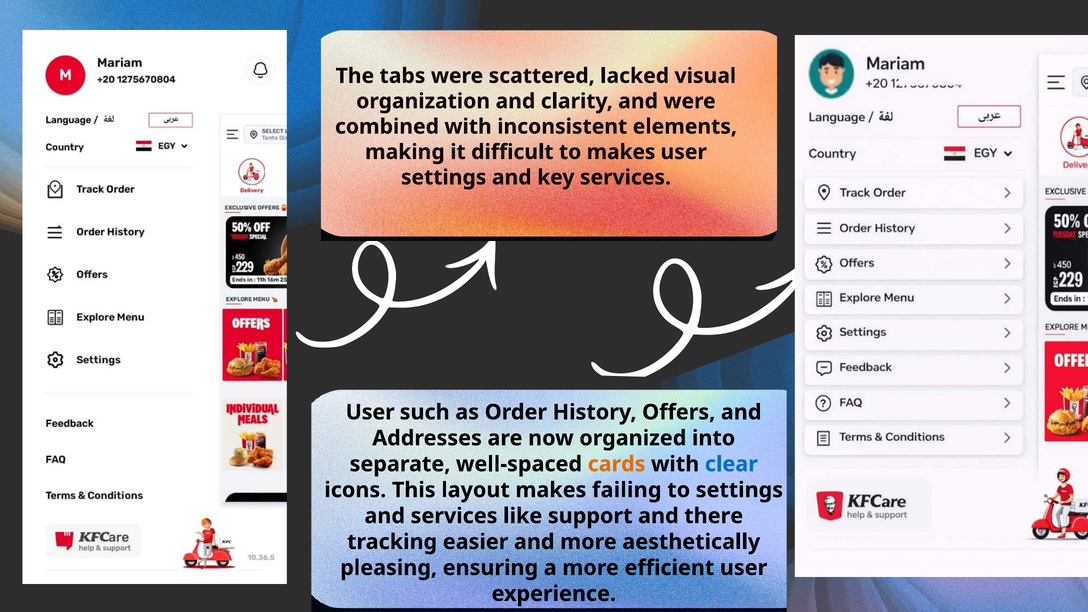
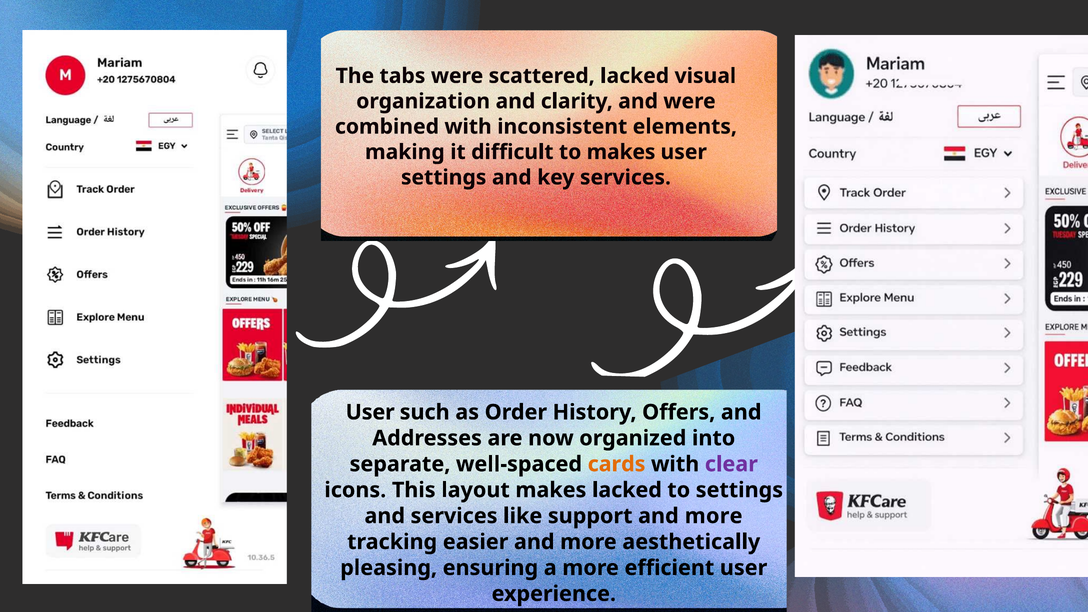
clear colour: blue -> purple (731, 464)
makes failing: failing -> lacked (627, 490)
support and there: there -> more (714, 516)
